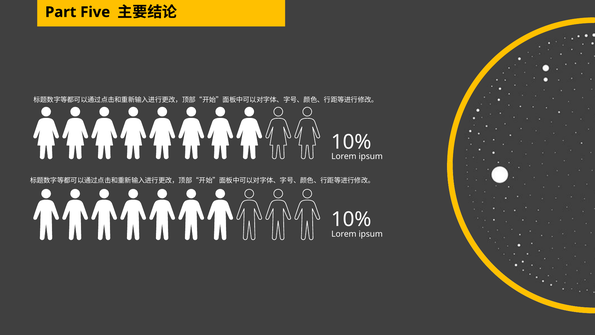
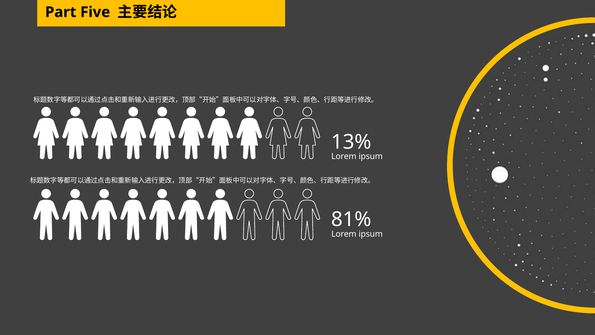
10%: 10% -> 13% (351, 142)
10%: 10% -> 81% (351, 219)
